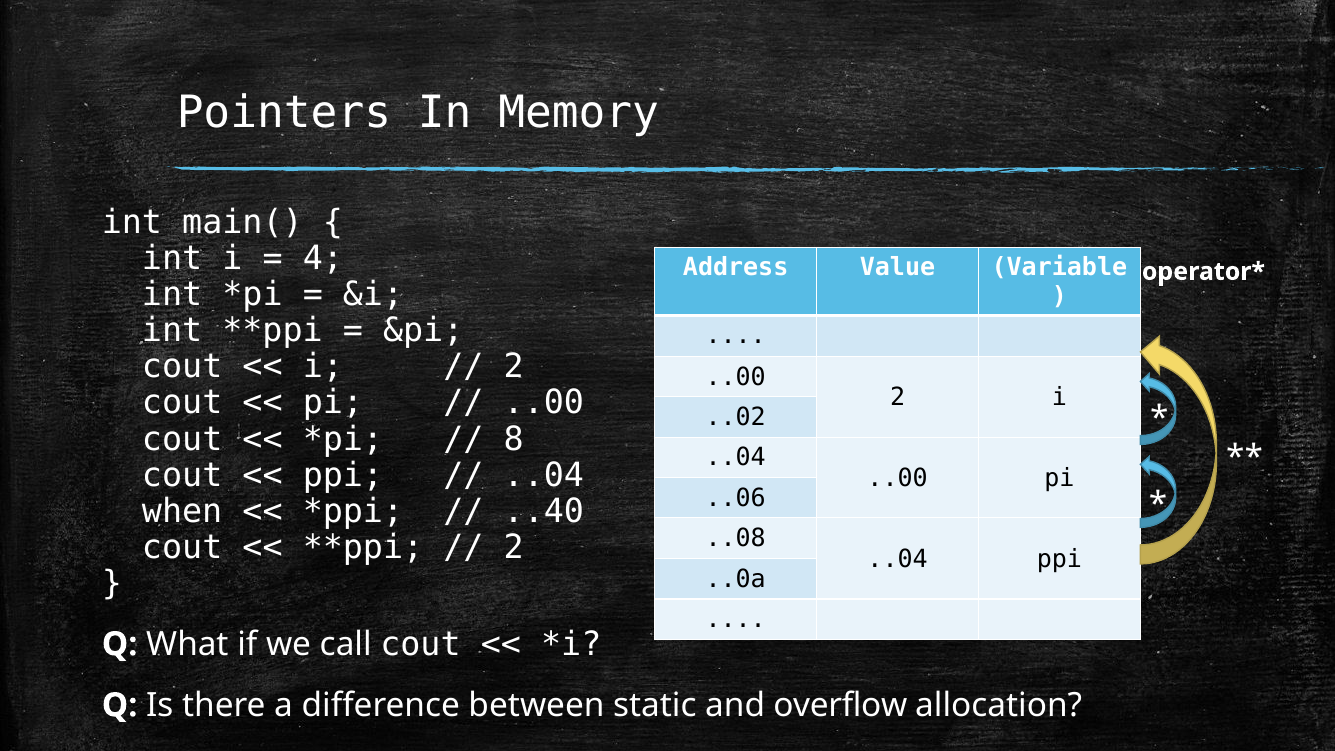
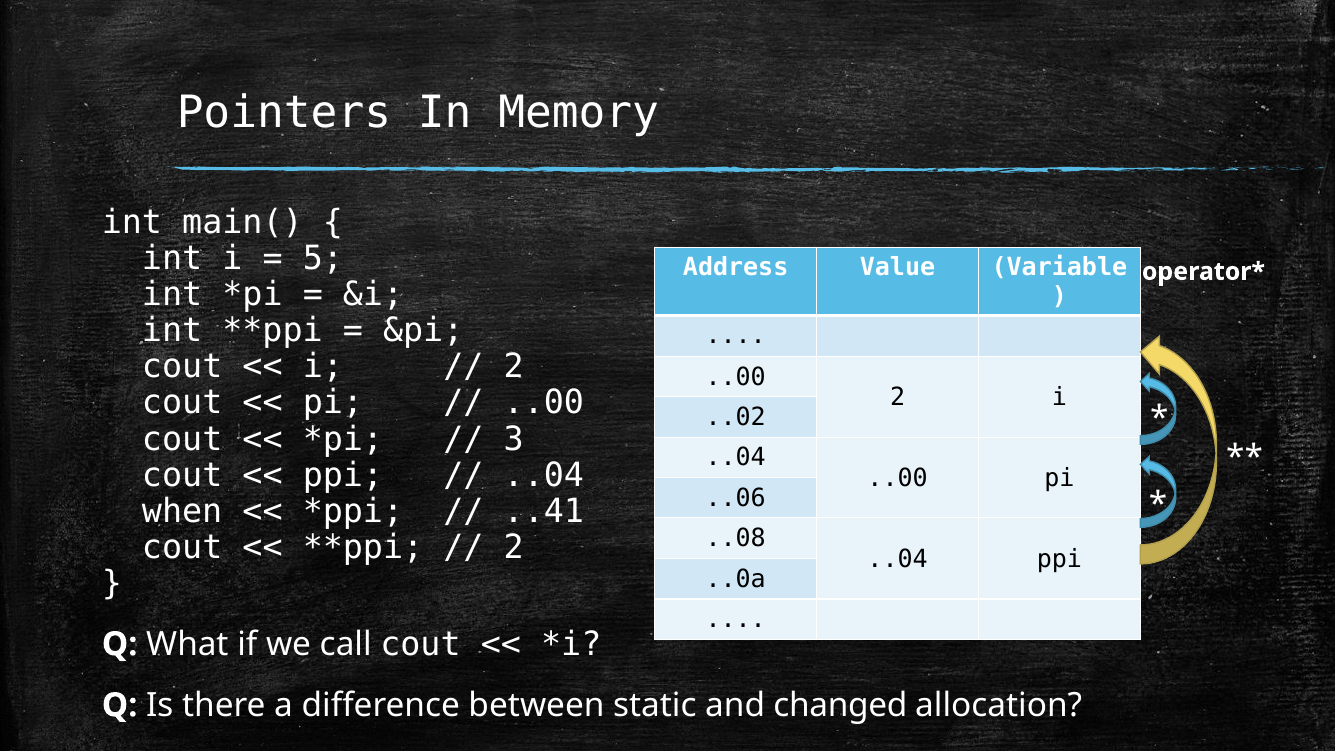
4: 4 -> 5 (323, 259)
8: 8 -> 3 (514, 439)
..40: ..40 -> ..41 (544, 511)
overflow: overflow -> changed (840, 705)
